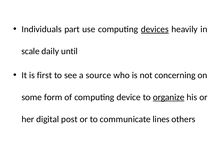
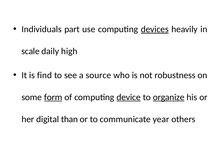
until: until -> high (69, 51)
first: first -> find (44, 76)
concerning: concerning -> robustness (175, 76)
form underline: none -> present (53, 98)
device underline: none -> present (129, 98)
post: post -> than (69, 120)
lines: lines -> year (161, 120)
